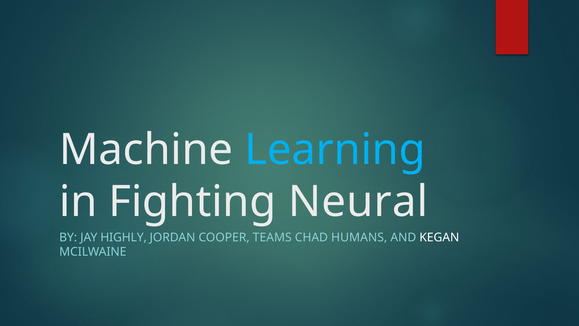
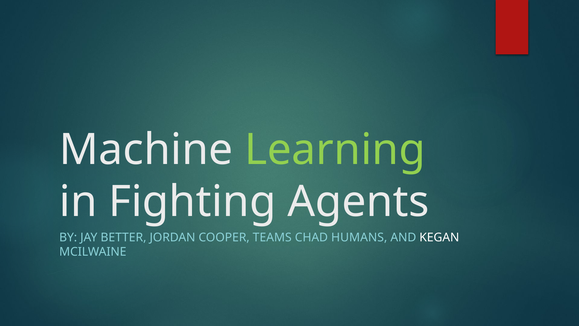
Learning colour: light blue -> light green (335, 150)
Neural: Neural -> Agents (358, 202)
HIGHLY: HIGHLY -> BETTER (123, 237)
